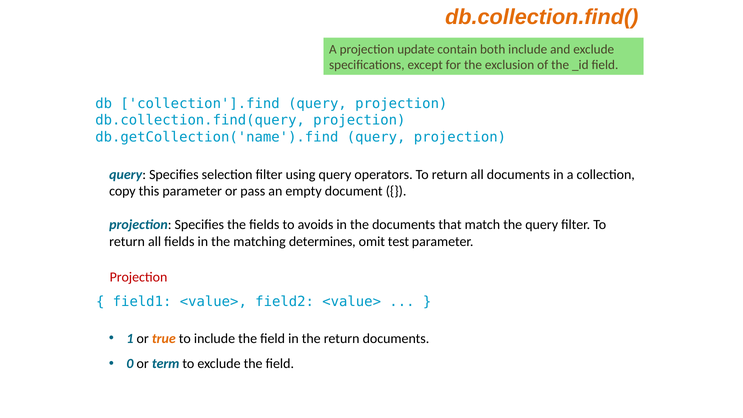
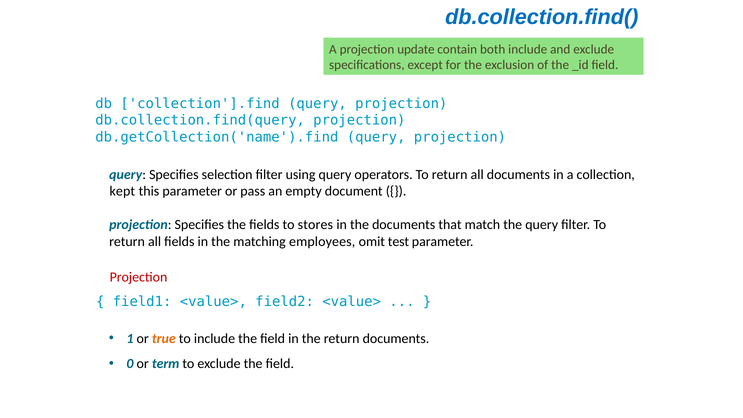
db.collection.find( colour: orange -> blue (542, 17)
copy: copy -> kept (122, 191)
avoids: avoids -> stores (315, 225)
determines: determines -> employees (322, 241)
